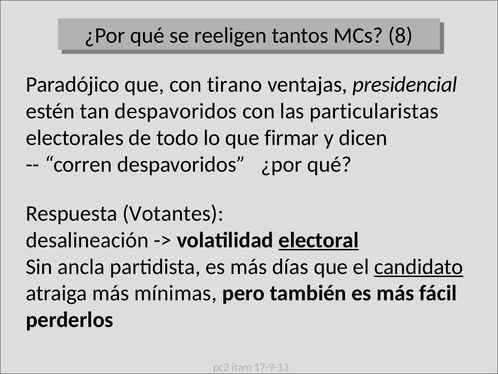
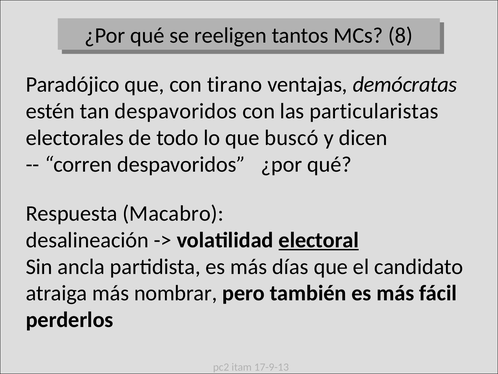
presidencial: presidencial -> demócratas (405, 85)
firmar: firmar -> buscó (292, 138)
Votantes: Votantes -> Macabro (173, 213)
candidato underline: present -> none (419, 266)
mínimas: mínimas -> nombrar (176, 293)
